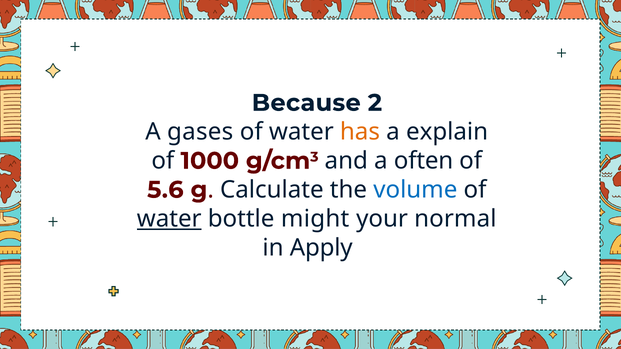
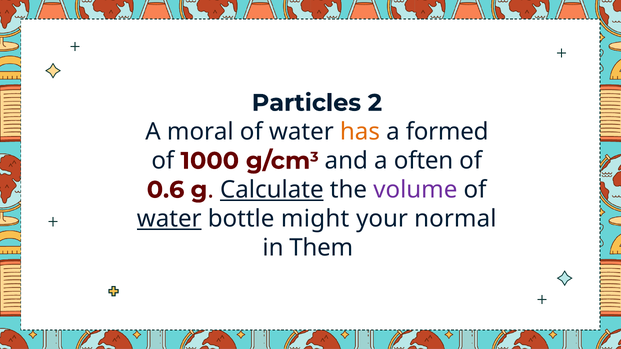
Because: Because -> Particles (306, 103)
gases: gases -> moral (200, 132)
explain: explain -> formed (447, 132)
5.6: 5.6 -> 0.6 (166, 190)
Calculate underline: none -> present (272, 190)
volume colour: blue -> purple (415, 190)
Apply: Apply -> Them (321, 248)
